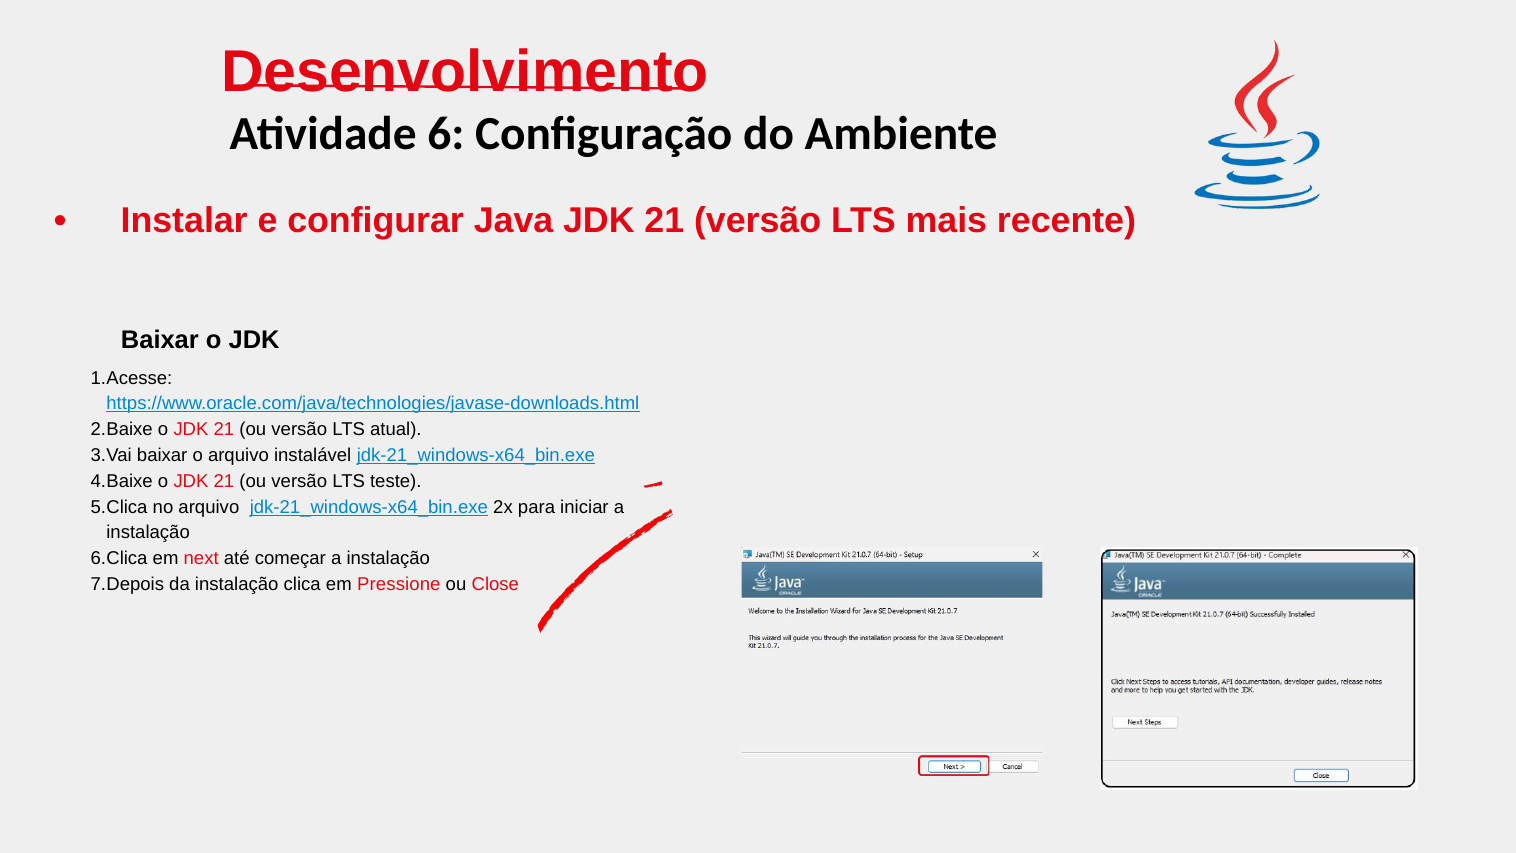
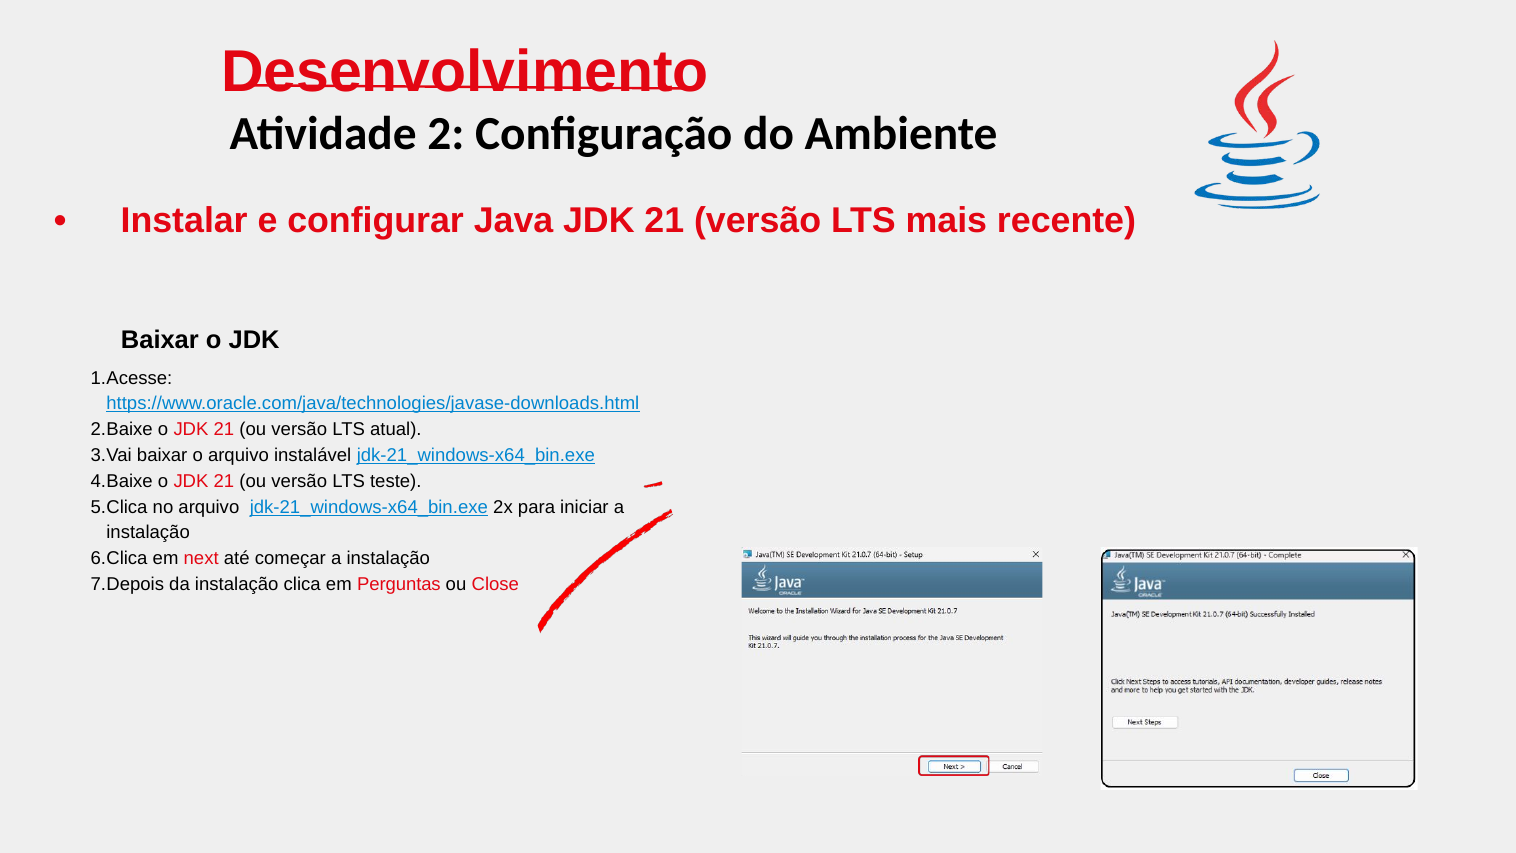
6: 6 -> 2 (446, 134)
Pressione: Pressione -> Perguntas (399, 584)
